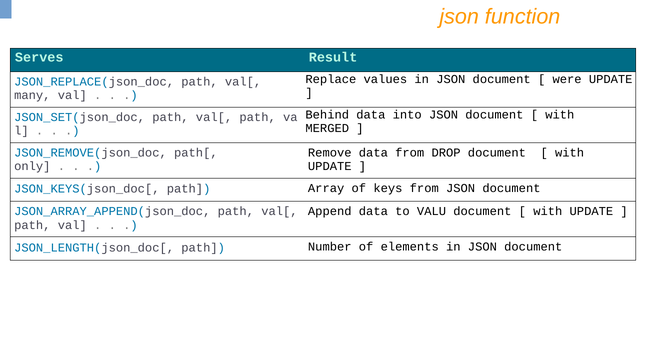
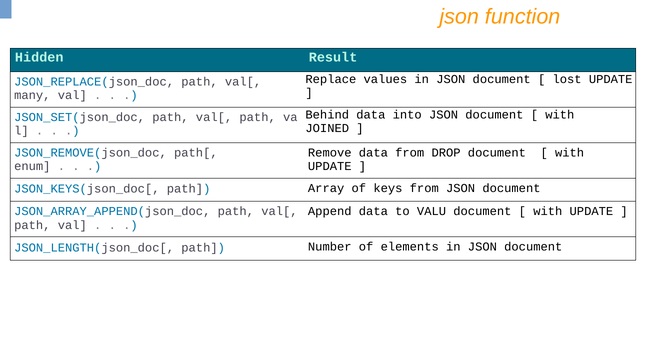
Serves: Serves -> Hidden (39, 57)
were: were -> lost (567, 79)
MERGED: MERGED -> JOINED (327, 128)
only: only -> enum (32, 166)
